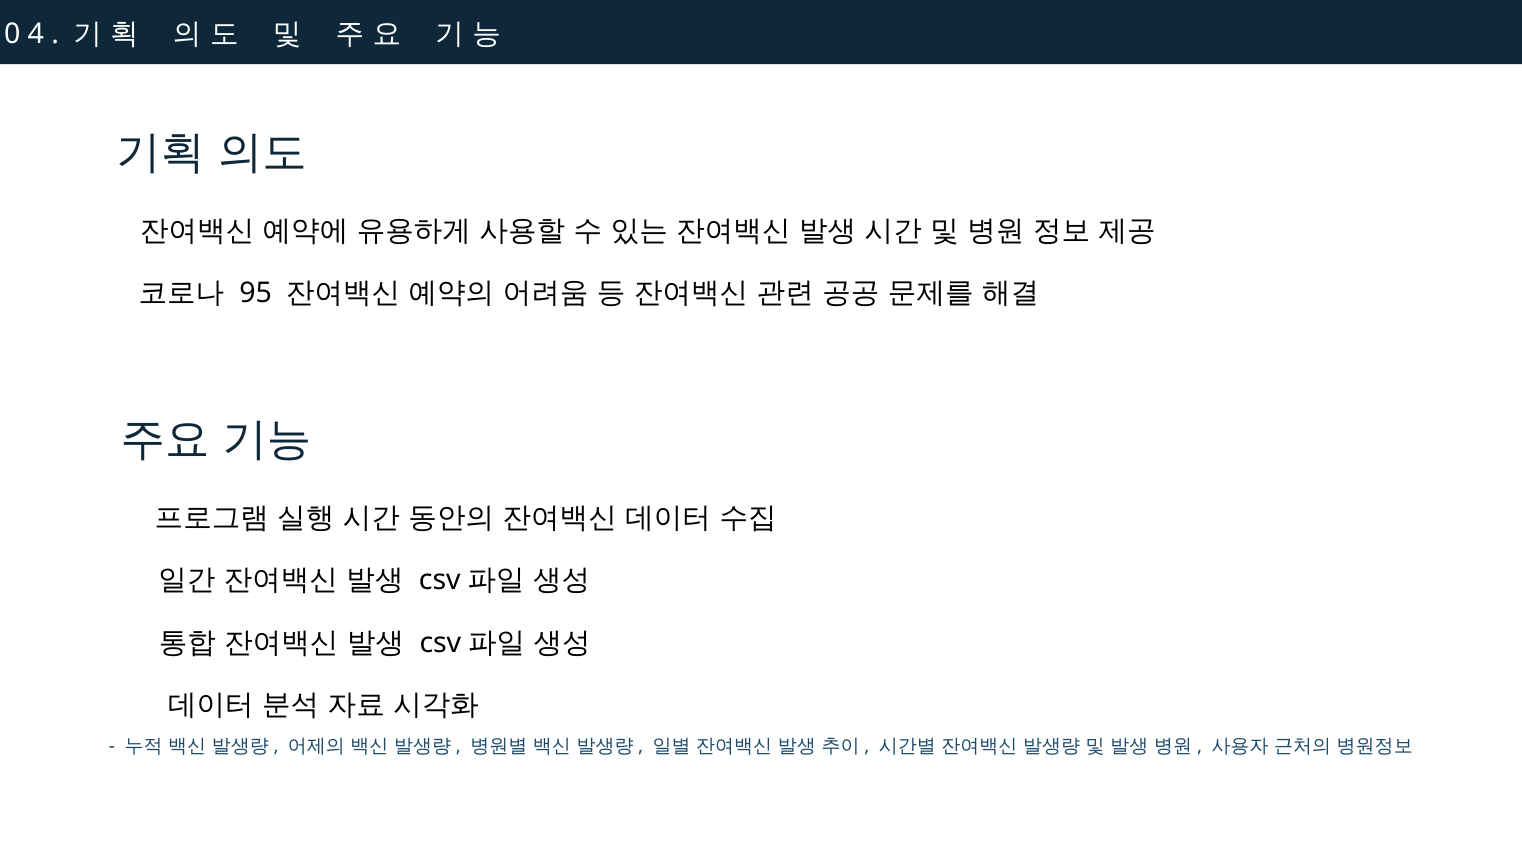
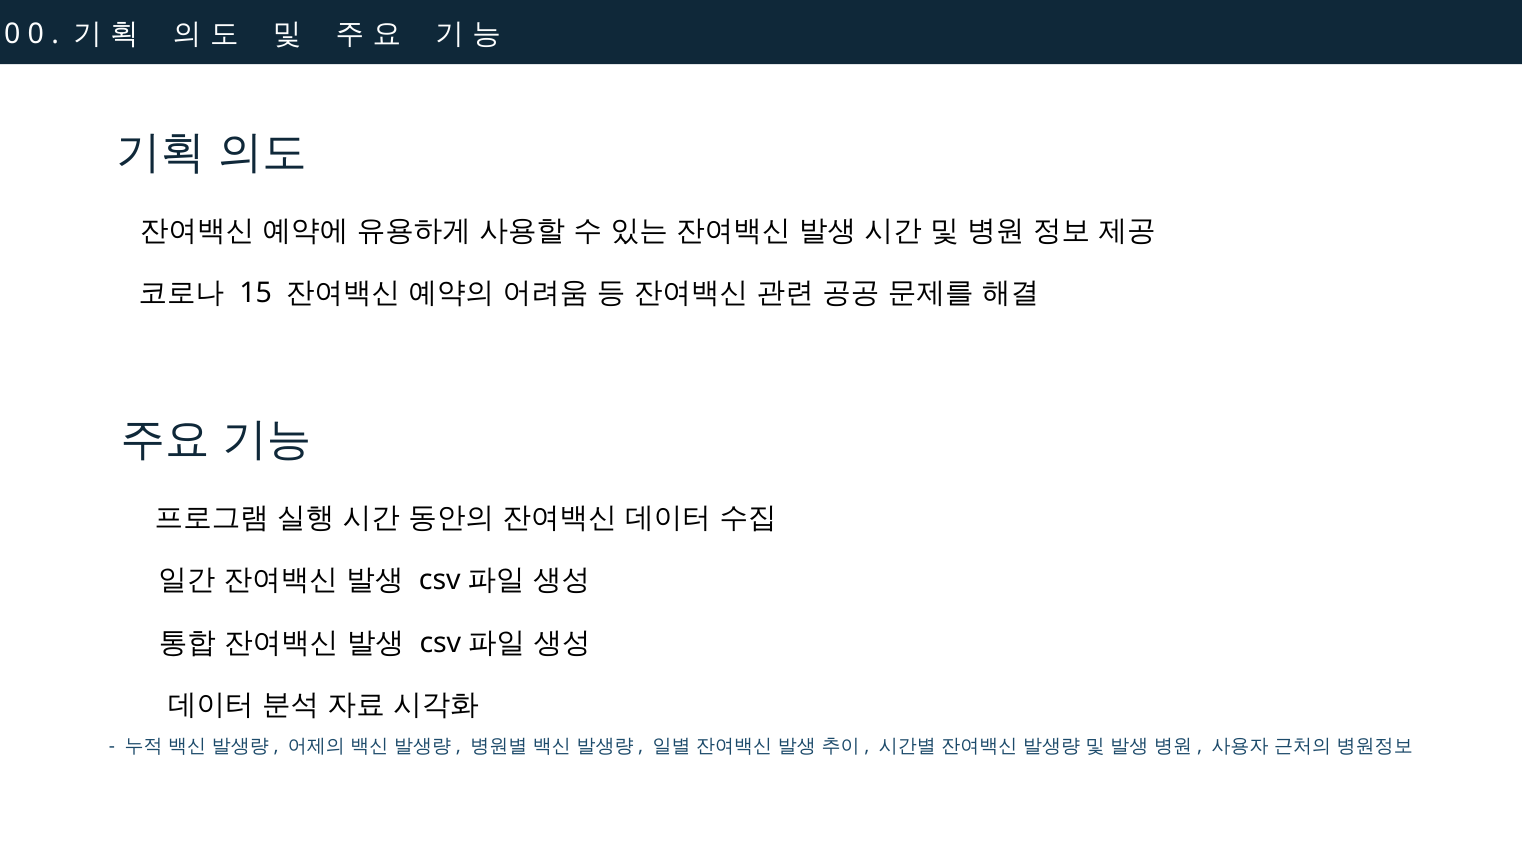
0 4: 4 -> 0 (36, 34)
95: 95 -> 15 (256, 293)
